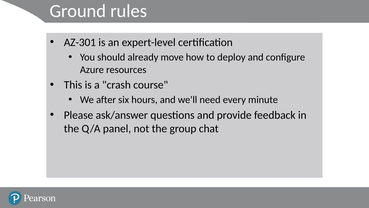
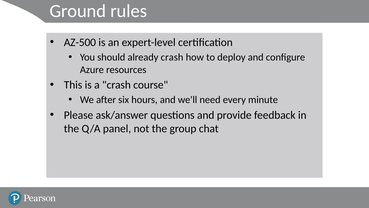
AZ-301: AZ-301 -> AZ-500 (80, 42)
already move: move -> crash (172, 57)
